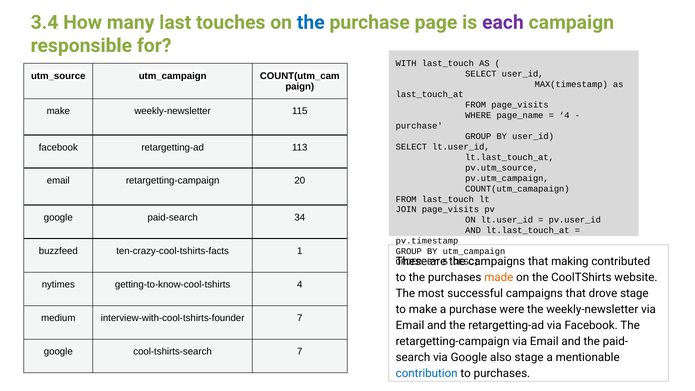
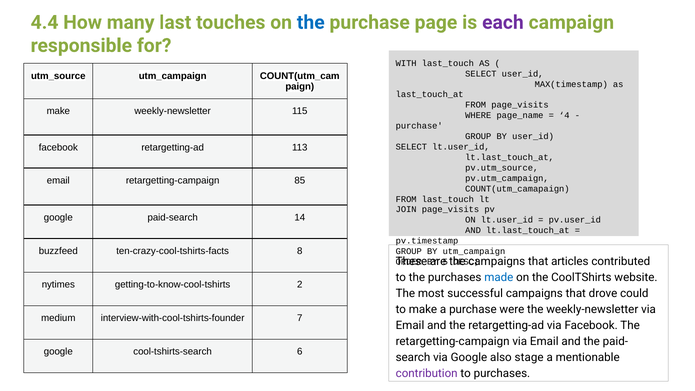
3.4: 3.4 -> 4.4 (45, 22)
20: 20 -> 85 (300, 180)
34: 34 -> 14 (300, 217)
1: 1 -> 8 (300, 251)
making: making -> articles (570, 262)
made colour: orange -> blue (499, 277)
getting-to-know-cool-tshirts 4: 4 -> 2 (300, 284)
drove stage: stage -> could (634, 293)
cool-tshirts-search 7: 7 -> 6 (300, 352)
contribution colour: blue -> purple (427, 373)
